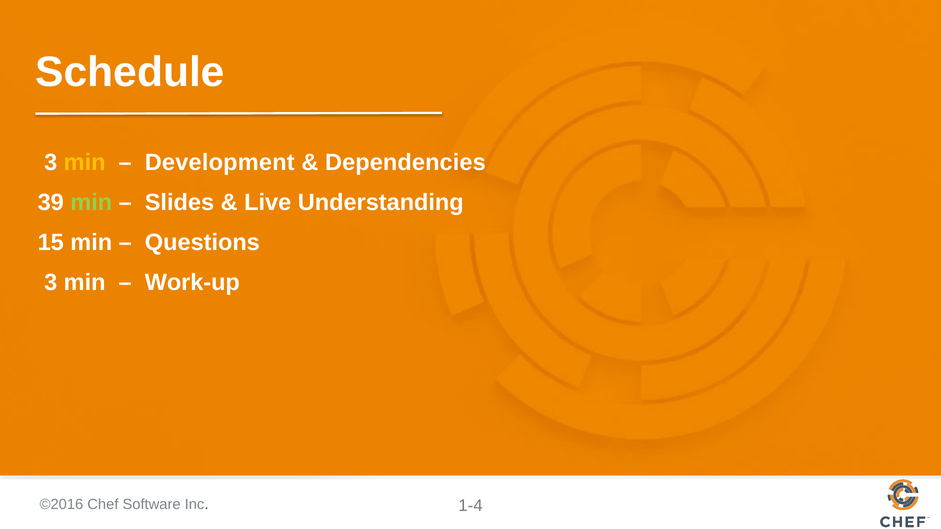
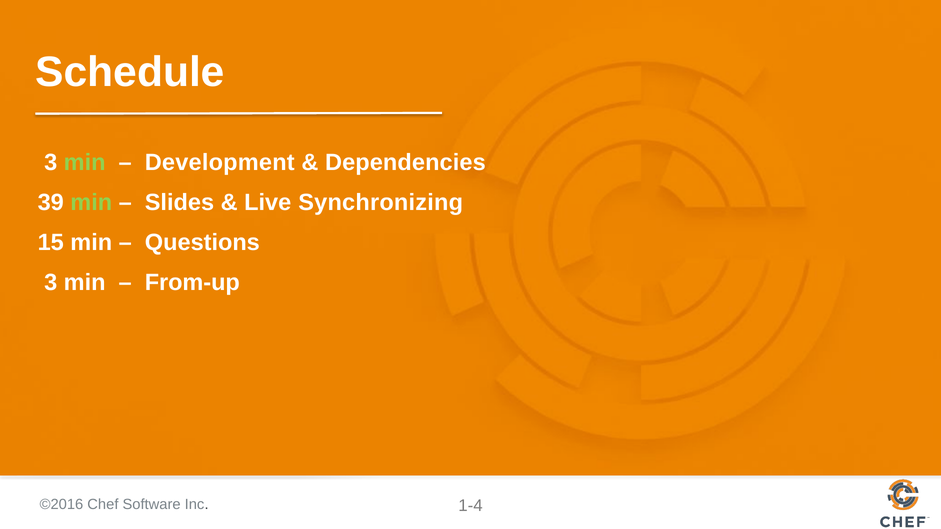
min colour: yellow -> light green (85, 163)
Understanding: Understanding -> Synchronizing (381, 203)
Work-up: Work-up -> From-up (192, 283)
